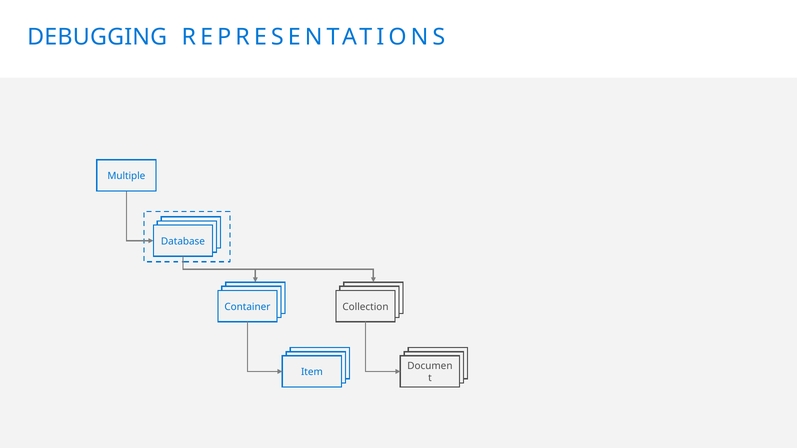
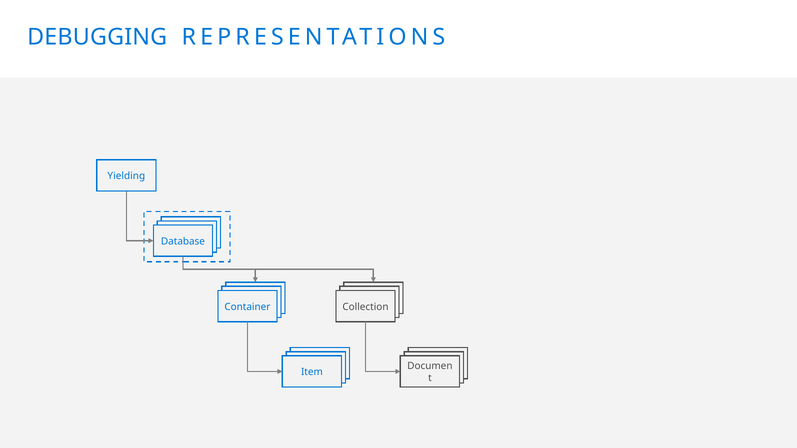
Multiple: Multiple -> Yielding (126, 176)
